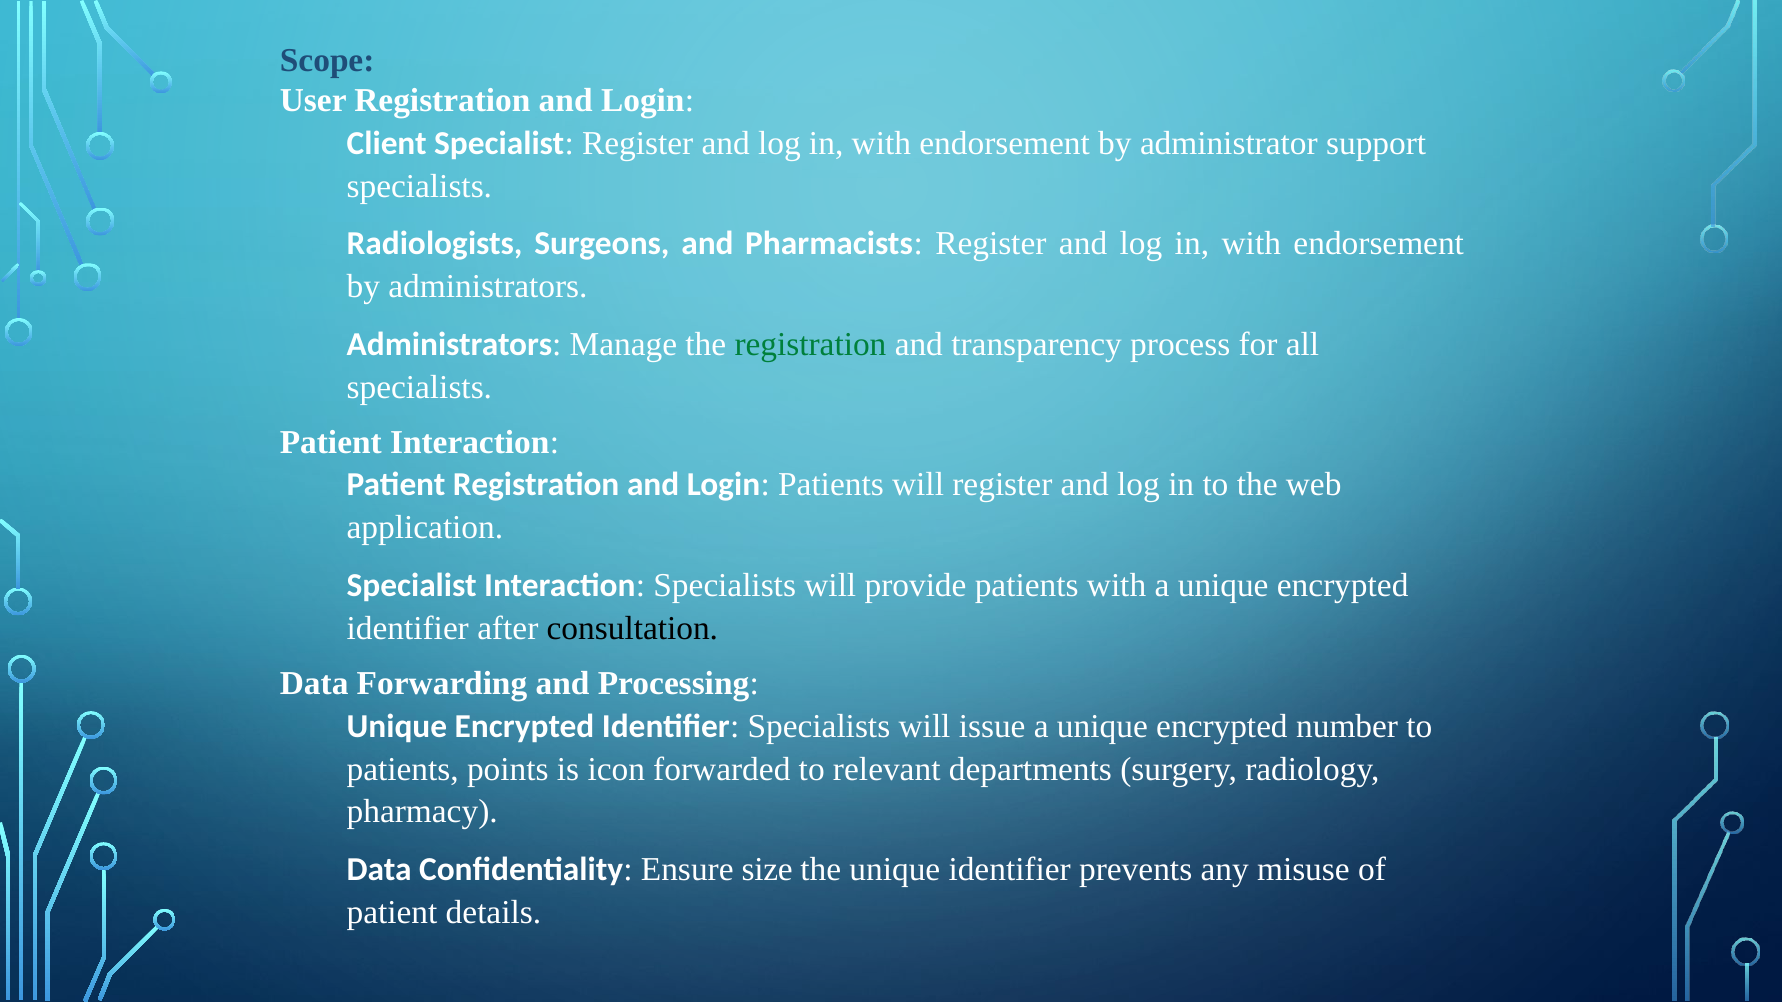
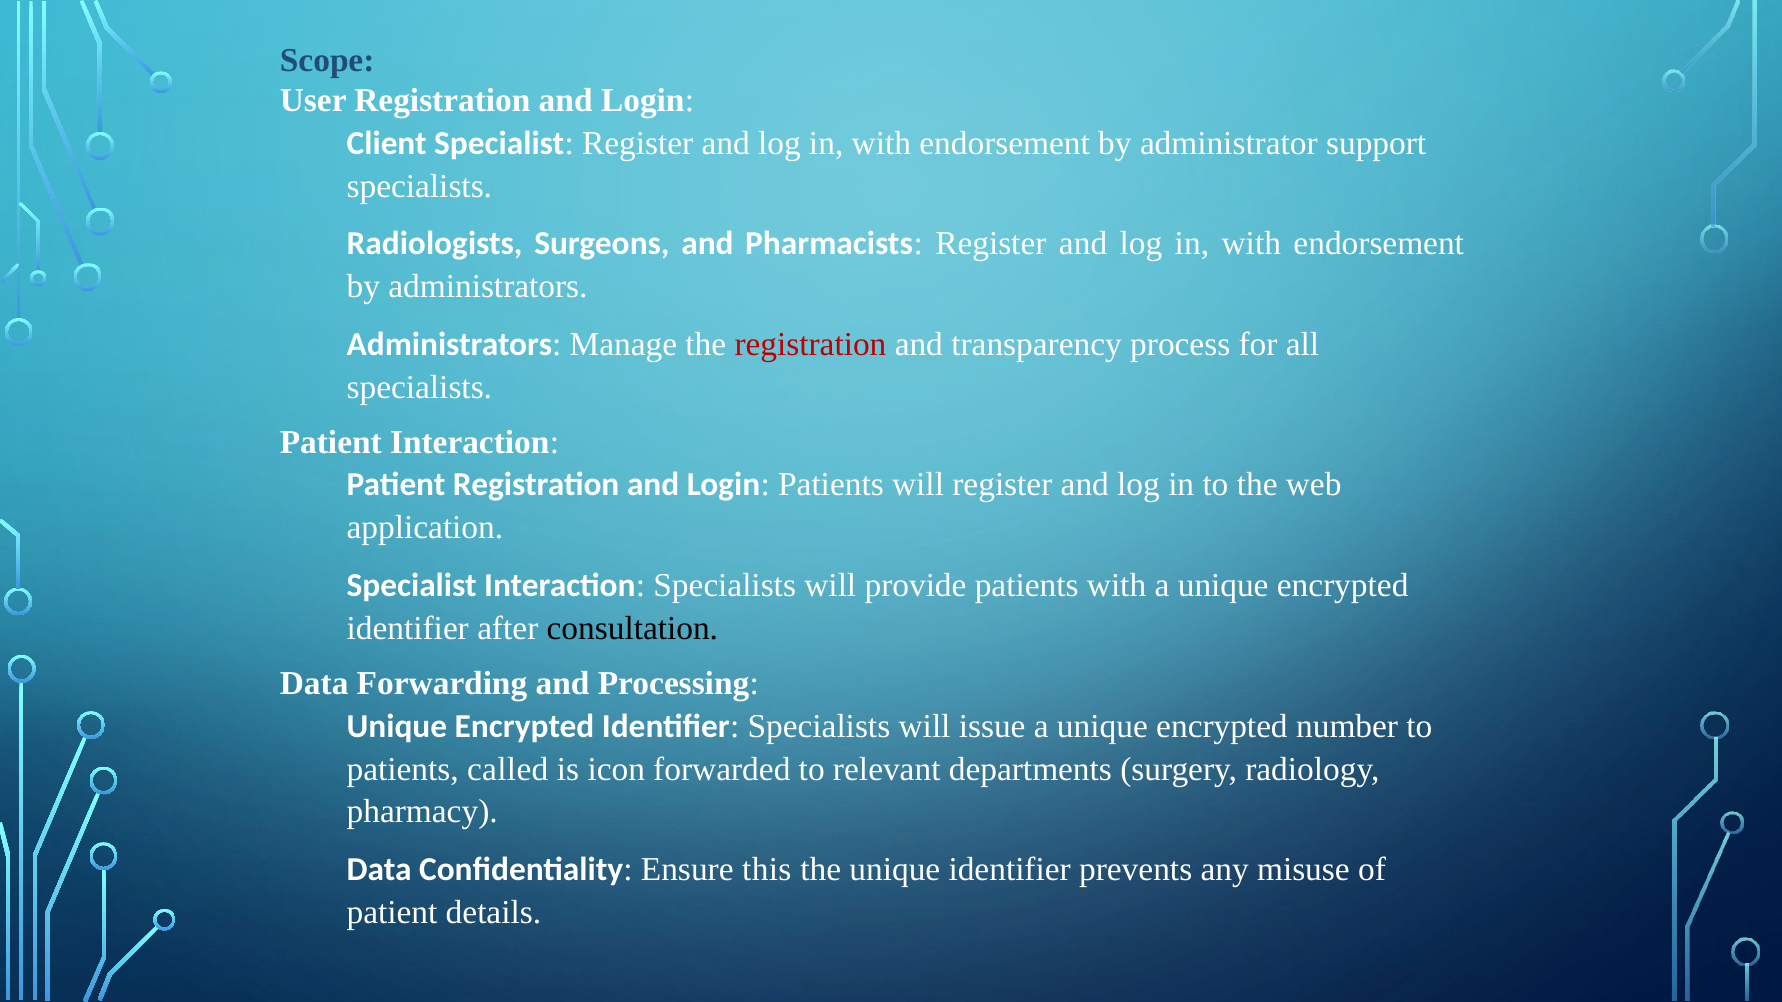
registration colour: green -> red (810, 344)
points: points -> called (508, 769)
size: size -> this (767, 870)
